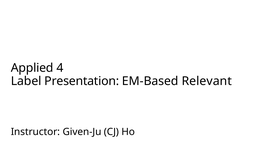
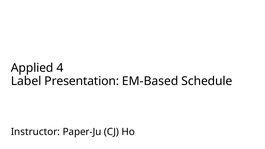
Relevant: Relevant -> Schedule (207, 81)
Given-Ju: Given-Ju -> Paper-Ju (82, 132)
